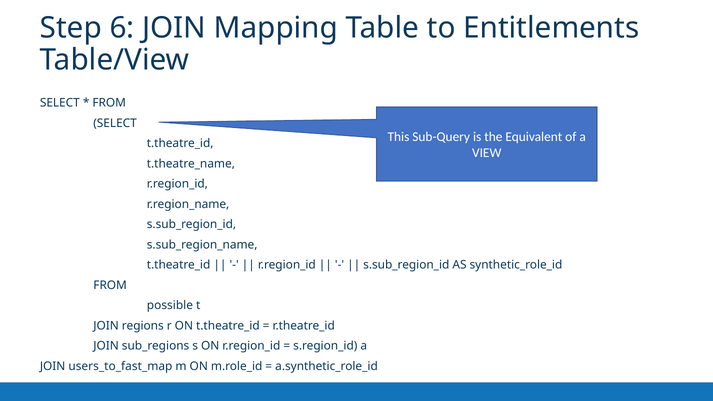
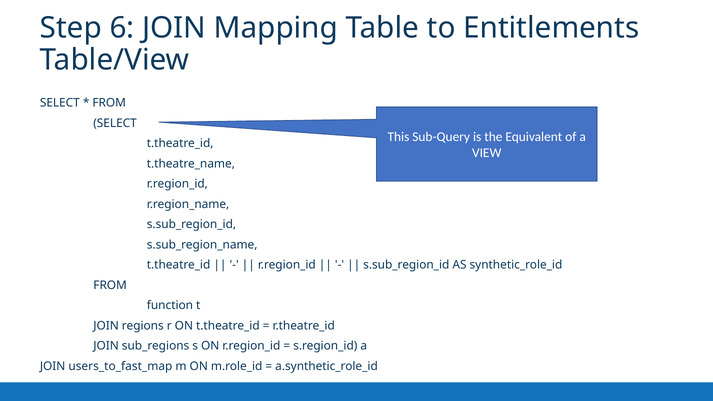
possible: possible -> function (170, 305)
